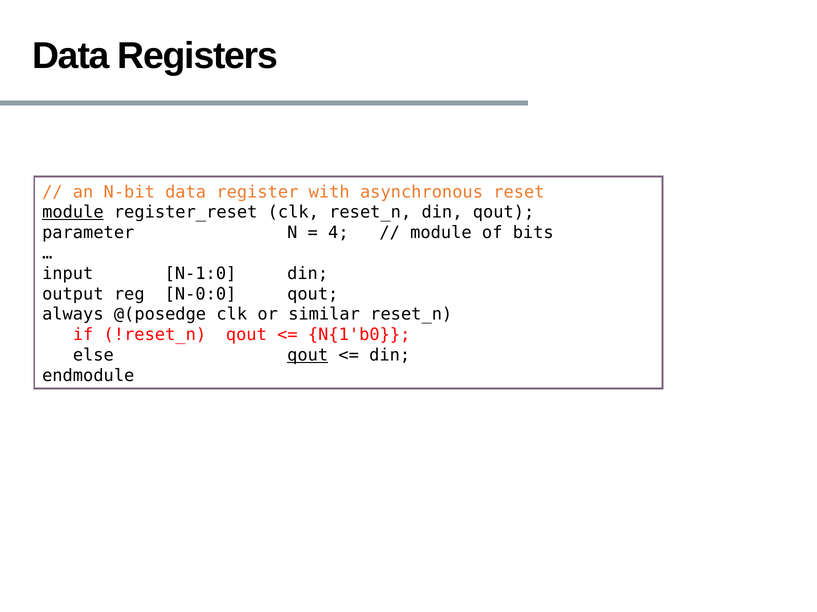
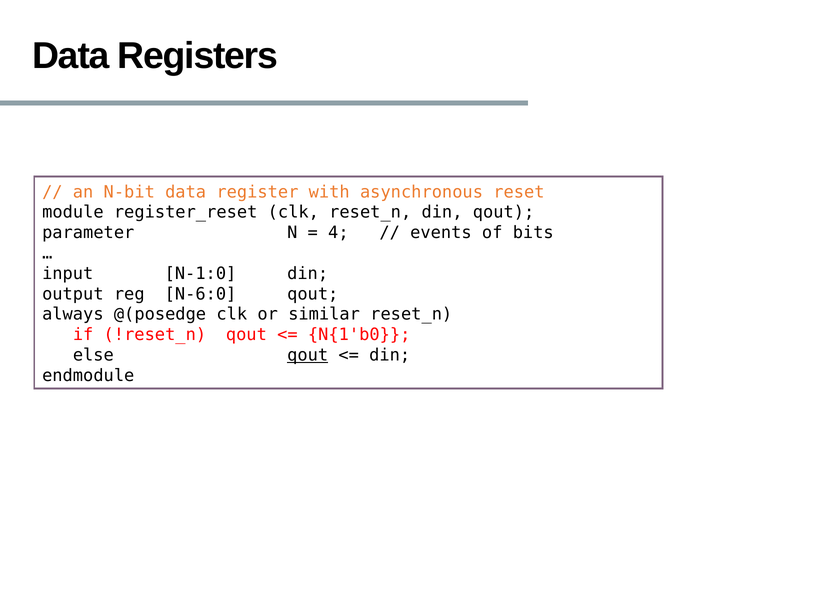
module underline: present -> none (73, 212)
module: module -> events (441, 233)
N-0:0: N-0:0 -> N-6:0 (201, 294)
